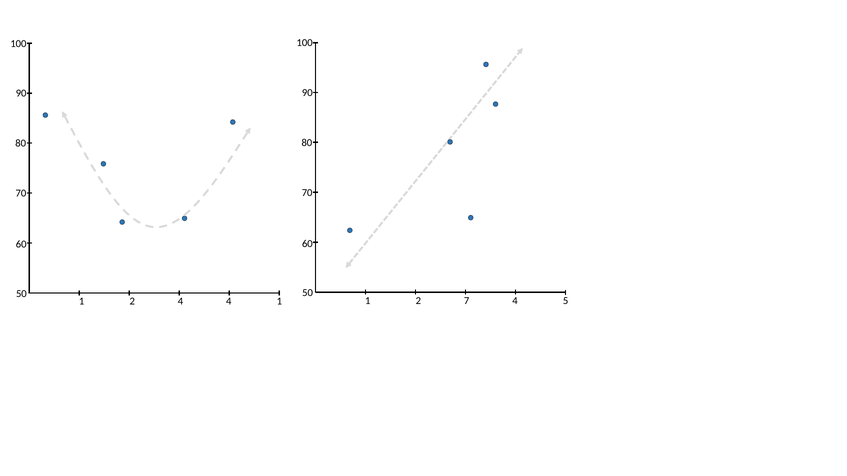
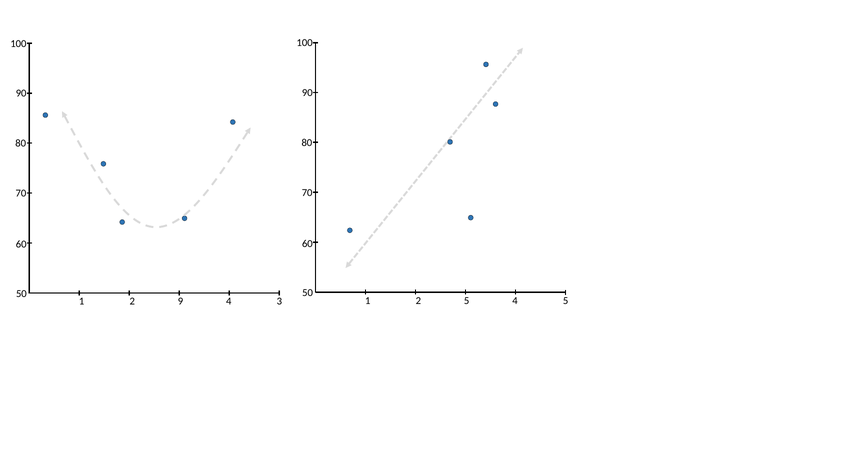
2 7: 7 -> 5 (467, 301)
2 4: 4 -> 9 (180, 302)
4 1: 1 -> 3 (279, 302)
